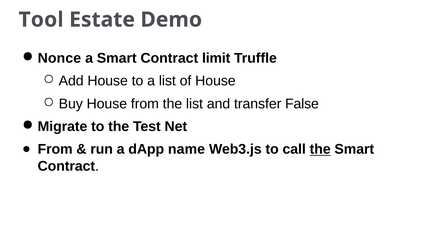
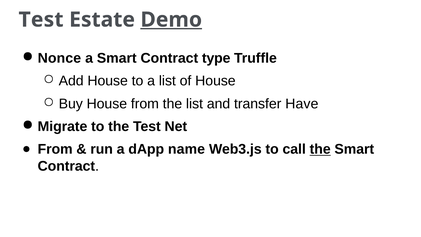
Tool: Tool -> Test (41, 20)
Demo underline: none -> present (171, 20)
limit: limit -> type (216, 58)
False: False -> Have (302, 104)
